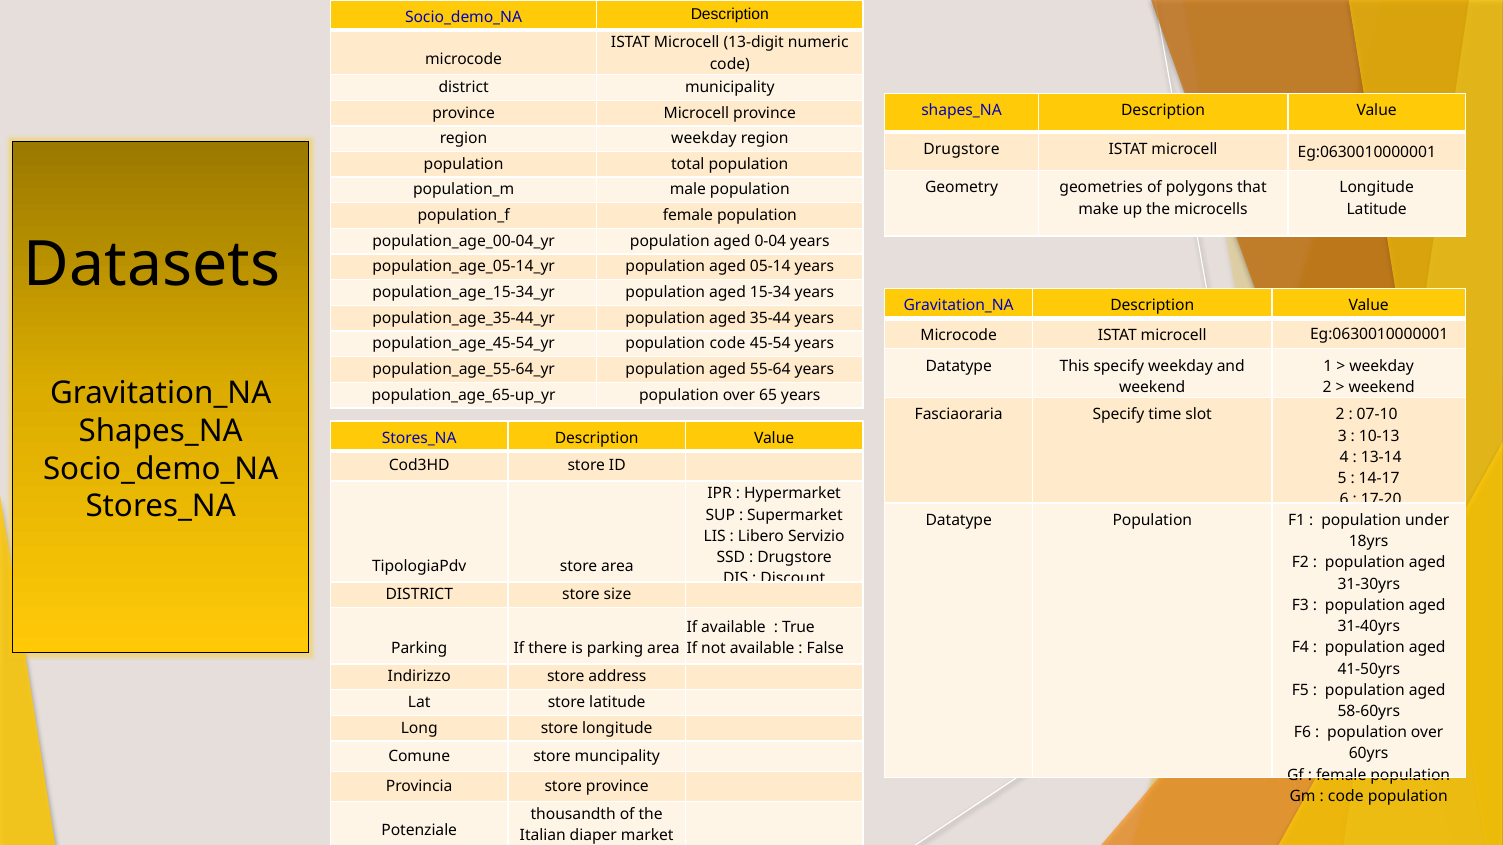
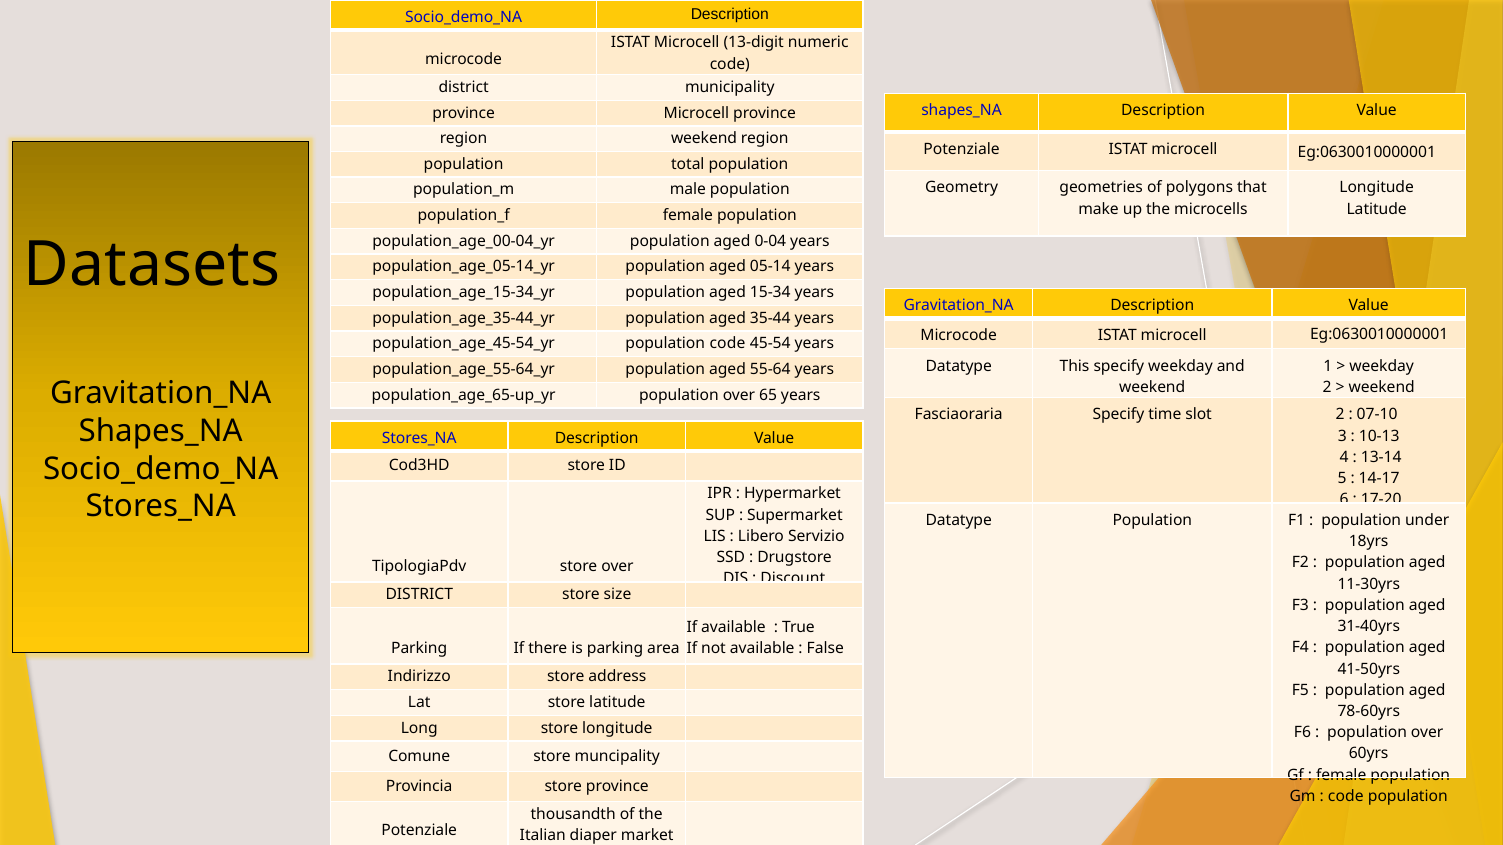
region weekday: weekday -> weekend (704, 139)
Drugstore: Drugstore -> Potenziale (961, 149)
store area: area -> over (617, 567)
31-30yrs: 31-30yrs -> 11-30yrs (1369, 584)
58-60yrs: 58-60yrs -> 78-60yrs (1369, 712)
